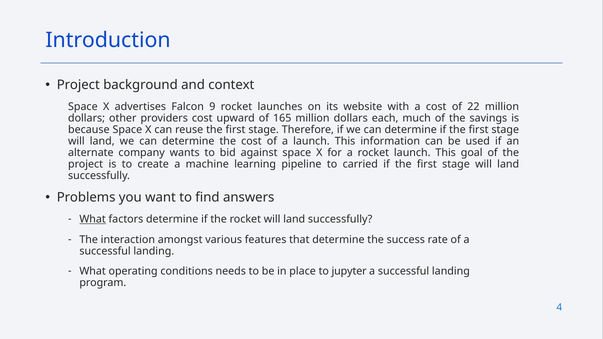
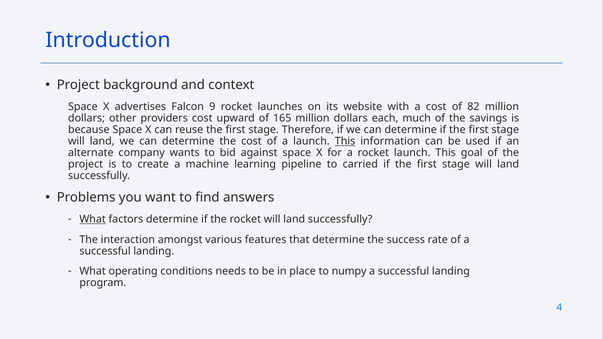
22: 22 -> 82 (473, 107)
This underline: none -> present (345, 141)
jupyter: jupyter -> numpy (349, 271)
